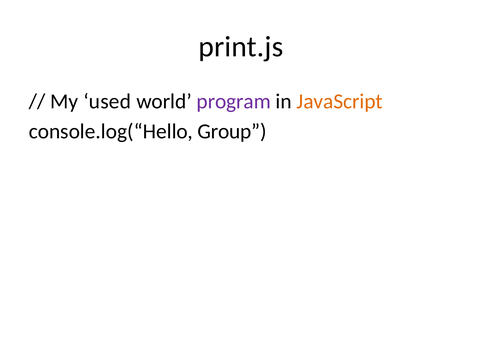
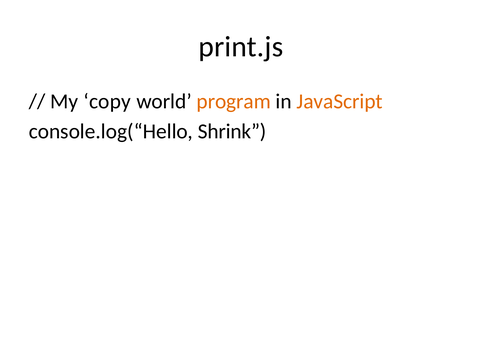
used: used -> copy (107, 101)
program colour: purple -> orange (234, 101)
Group: Group -> Shrink (232, 131)
